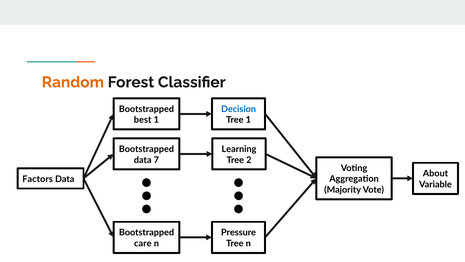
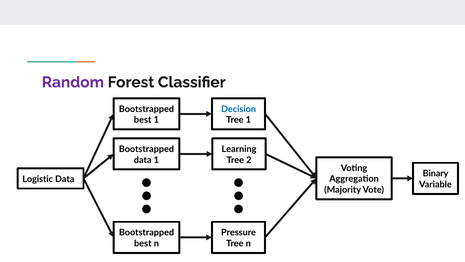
Random colour: orange -> purple (73, 82)
data 7: 7 -> 1 (156, 160)
About: About -> Binary (436, 173)
Factors: Factors -> Logistic (38, 179)
care: care -> best (143, 243)
